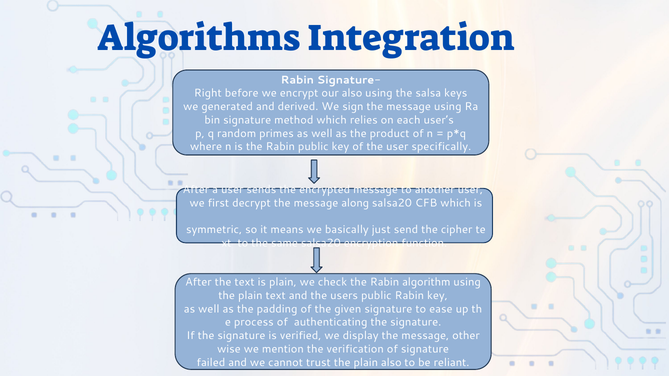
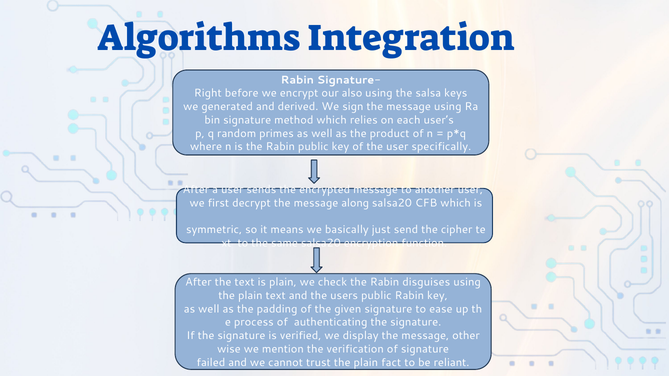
algorithm: algorithm -> disguises (426, 282)
plain also: also -> fact (391, 363)
